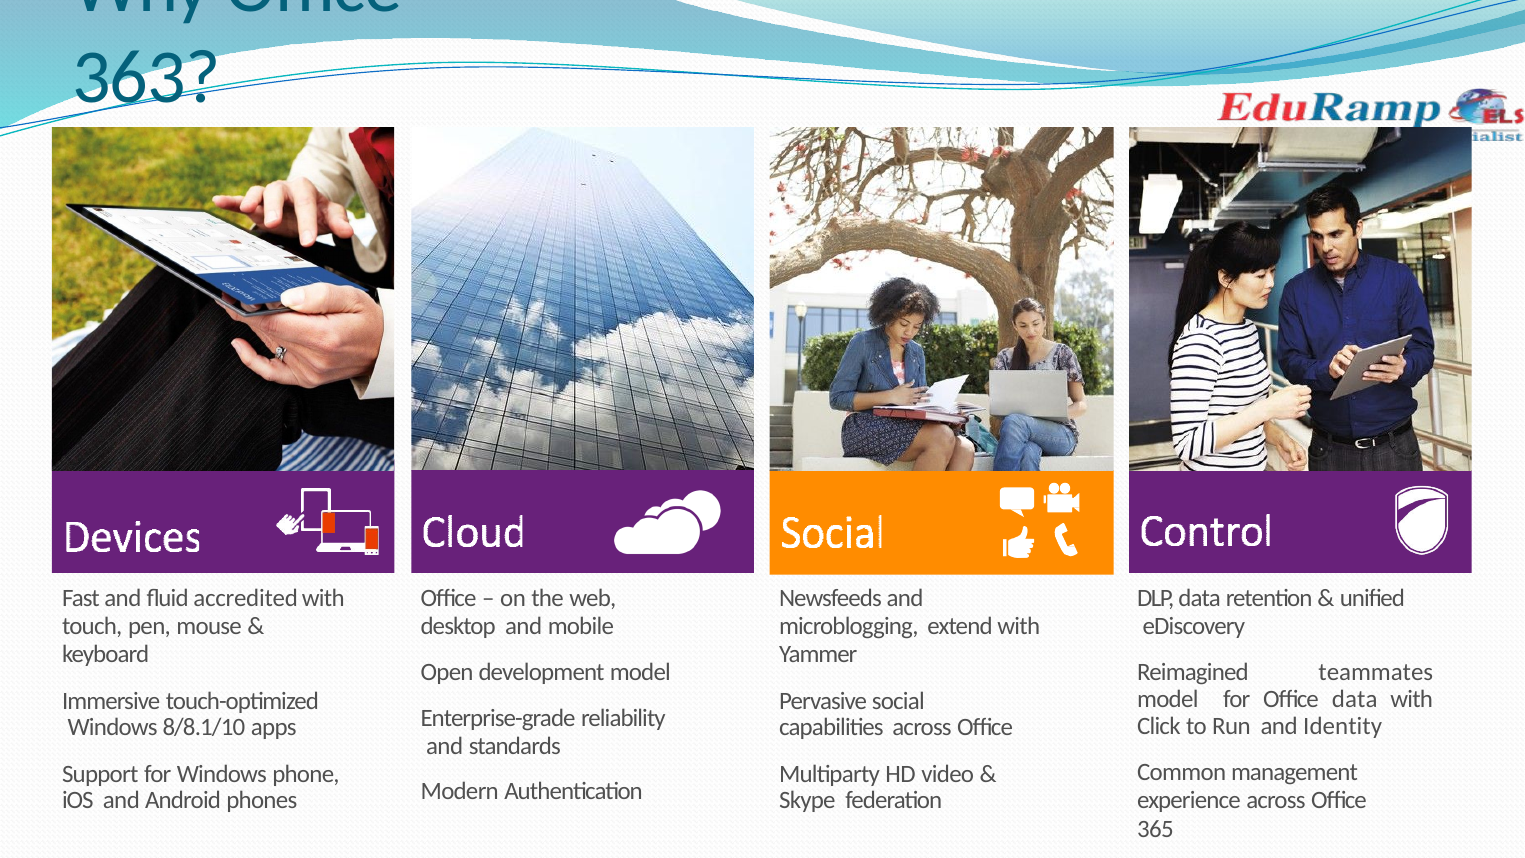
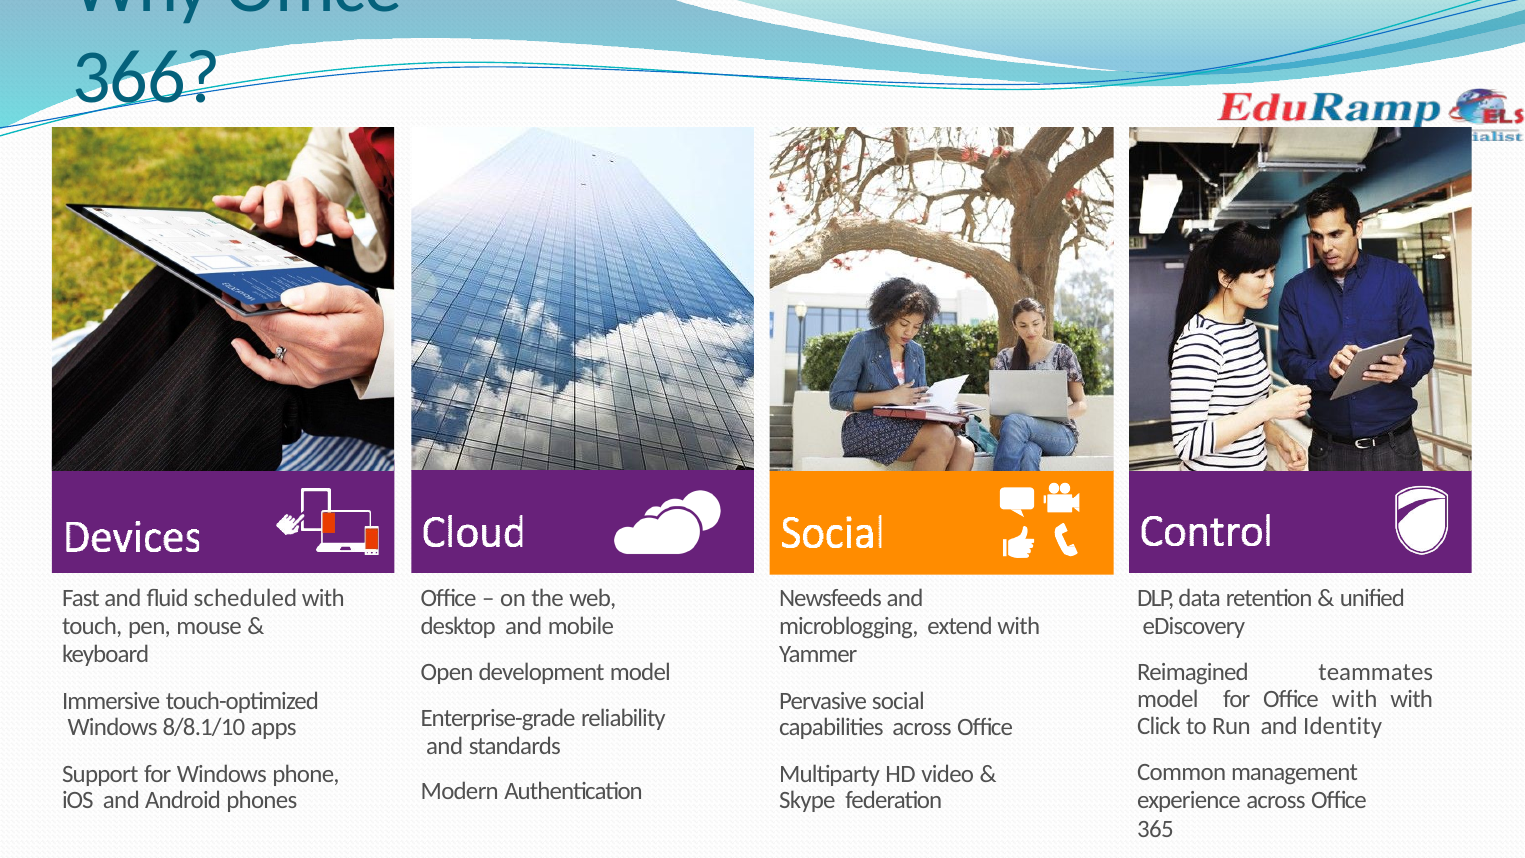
363: 363 -> 366 (146, 78)
accredited: accredited -> scheduled (245, 598)
Office data: data -> with (1355, 699)
